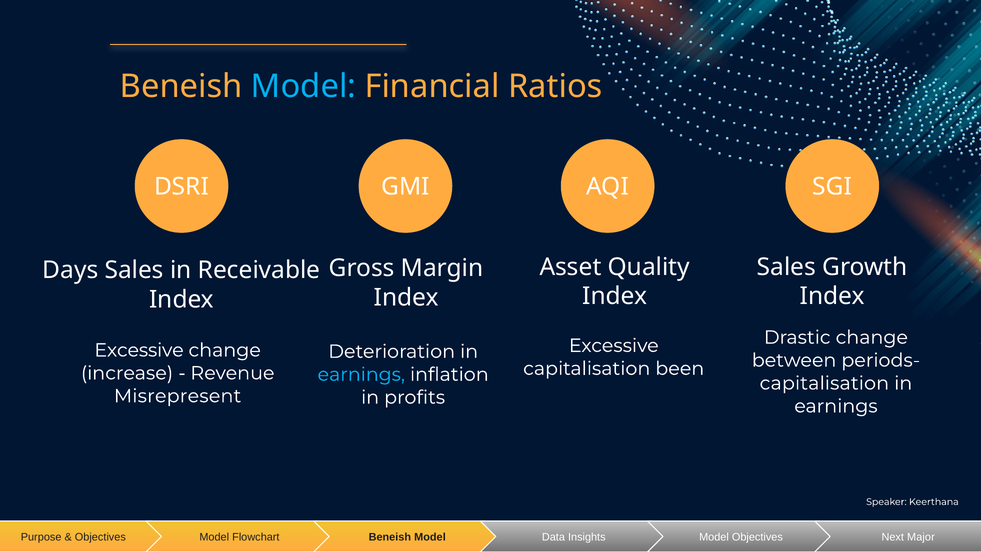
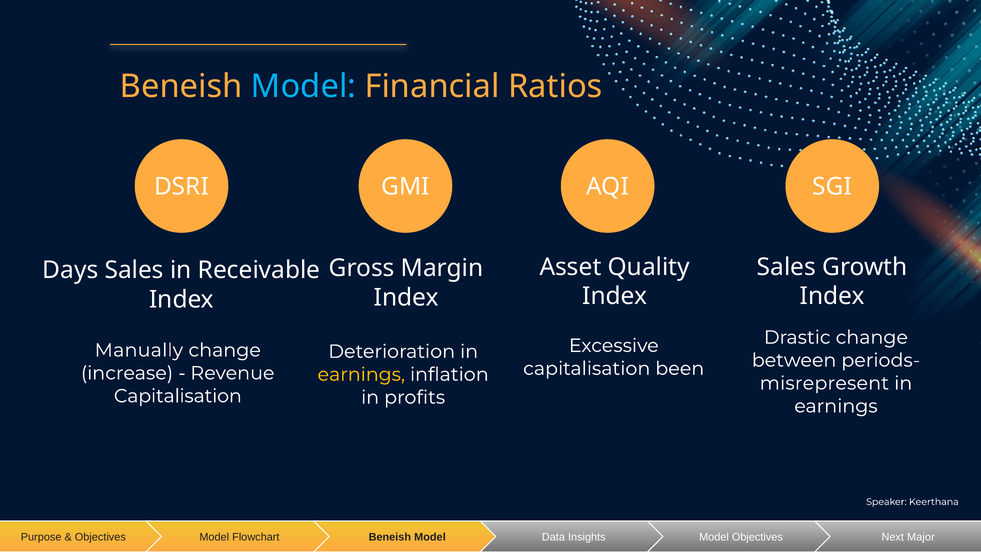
Excessive: Excessive -> Manually (139, 350)
earnings colour: light blue -> yellow (361, 374)
capitalisation: capitalisation -> misrepresent (824, 383)
Misrepresent: Misrepresent -> Capitalisation (178, 396)
